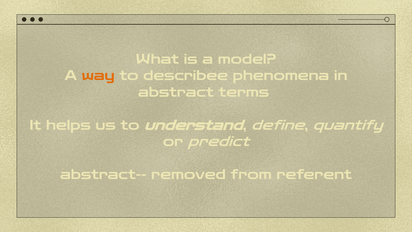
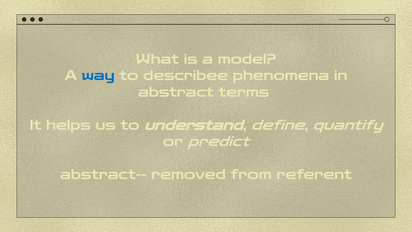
way colour: orange -> blue (98, 76)
